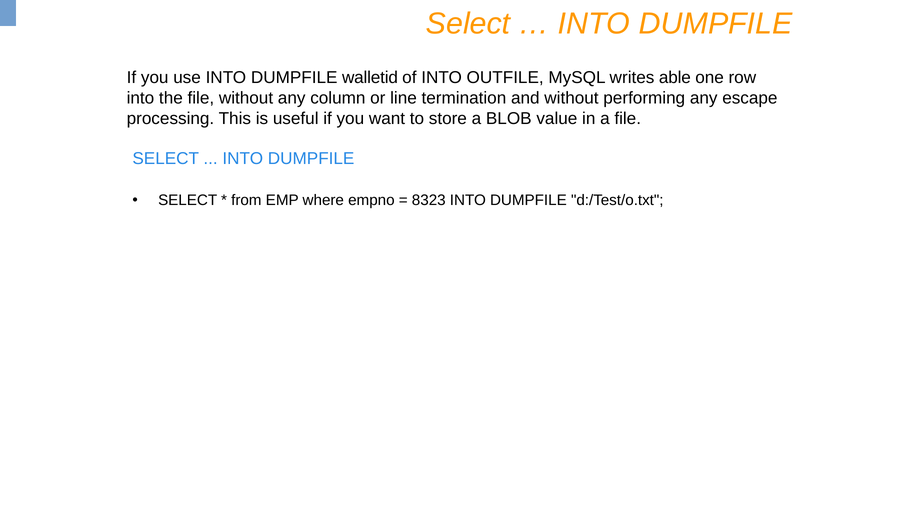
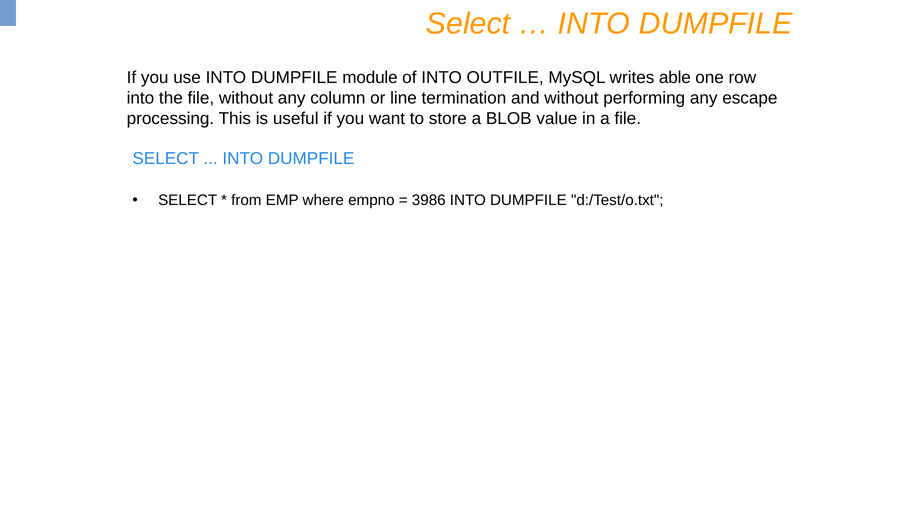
walletid: walletid -> module (370, 78)
8323: 8323 -> 3986 (429, 200)
